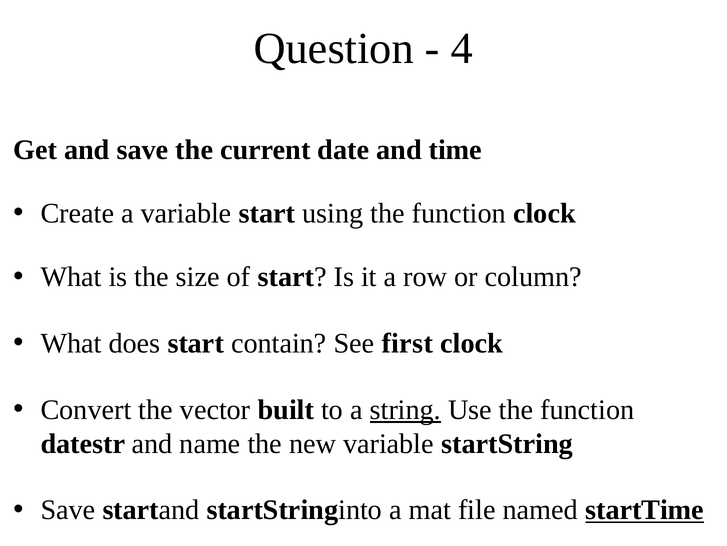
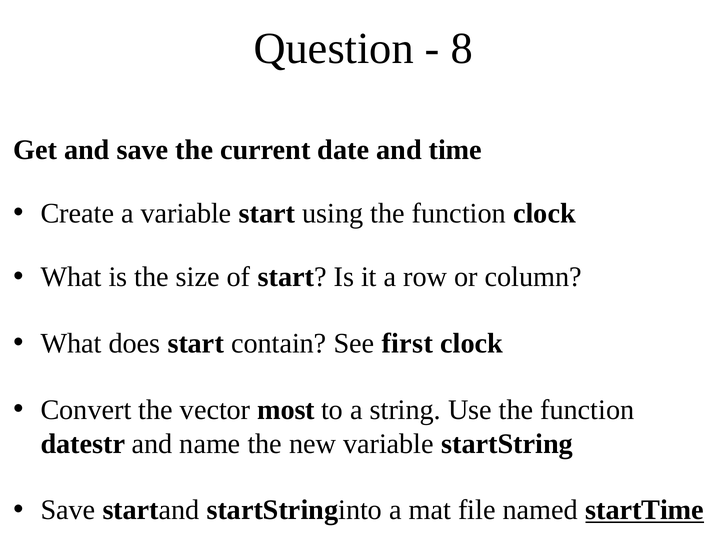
4: 4 -> 8 (462, 49)
built: built -> most (286, 409)
string underline: present -> none (405, 409)
